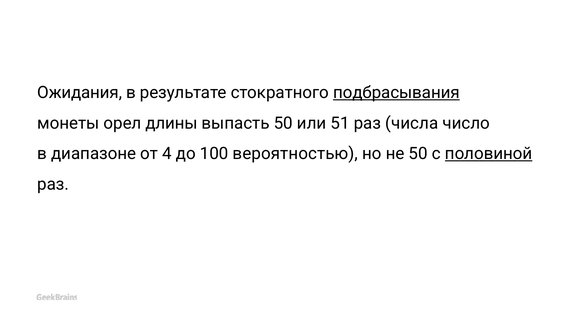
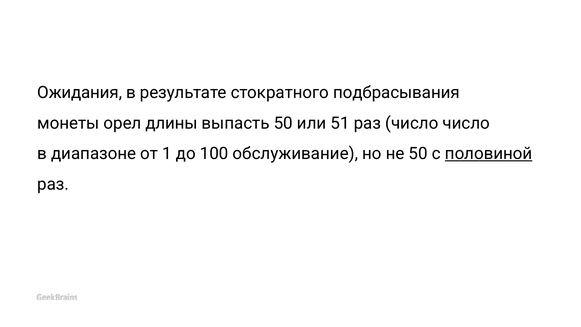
подбрасывания underline: present -> none (396, 93)
раз числа: числа -> число (412, 123)
4: 4 -> 1 (167, 154)
вероятностью: вероятностью -> обслуживание (295, 154)
